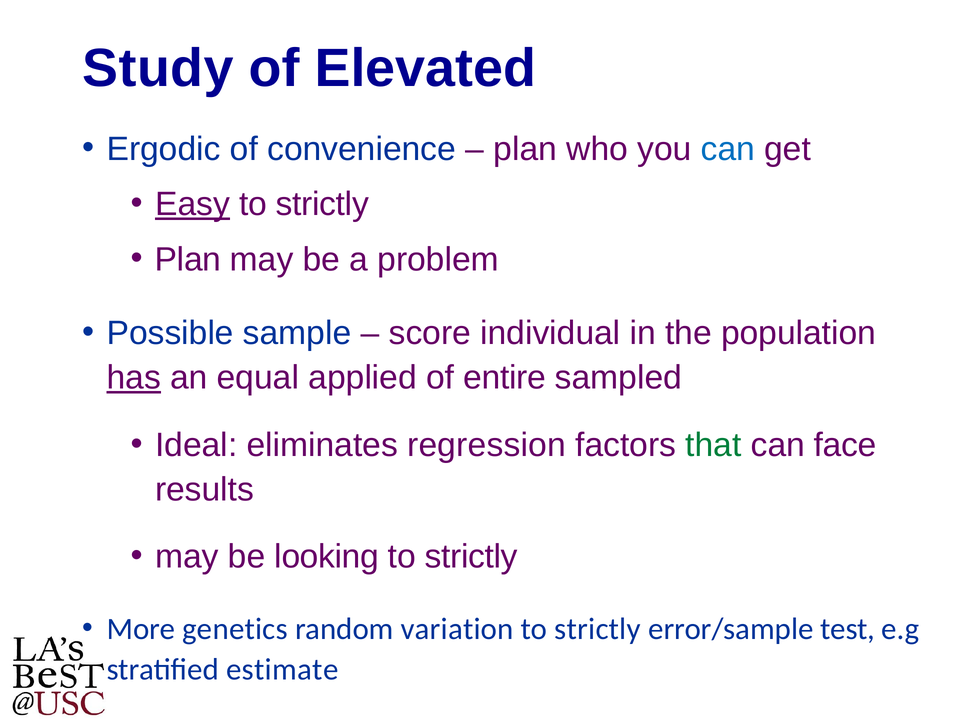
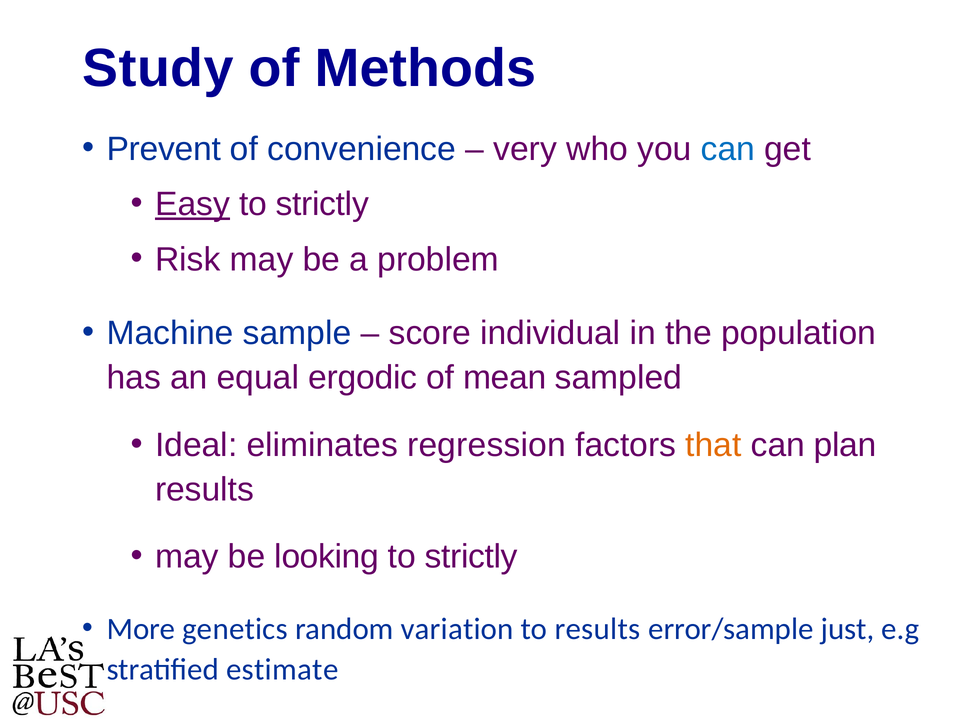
Elevated: Elevated -> Methods (425, 68)
Ergodic: Ergodic -> Prevent (164, 149)
plan: plan -> very (525, 149)
Plan: Plan -> Risk (188, 259)
Possible: Possible -> Machine (170, 333)
has underline: present -> none (134, 377)
applied: applied -> ergodic (363, 377)
entire: entire -> mean (505, 377)
that colour: green -> orange (713, 445)
face: face -> plan (845, 445)
strictly: strictly -> results (597, 628)
test: test -> just (848, 628)
